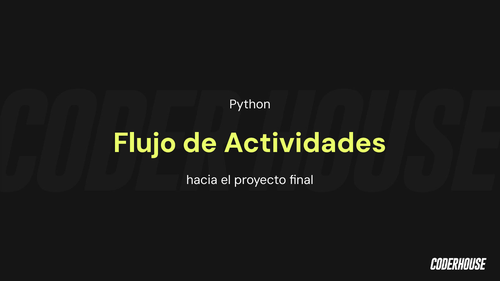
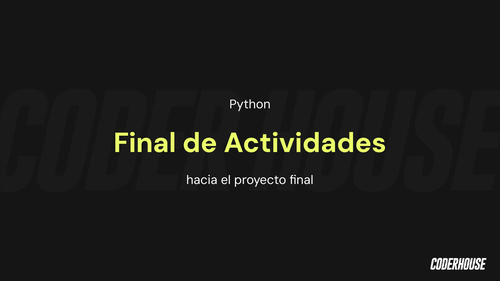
Flujo: Flujo -> Final (145, 143)
